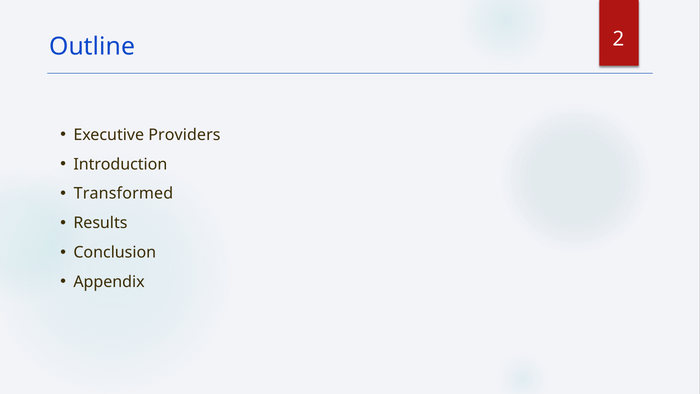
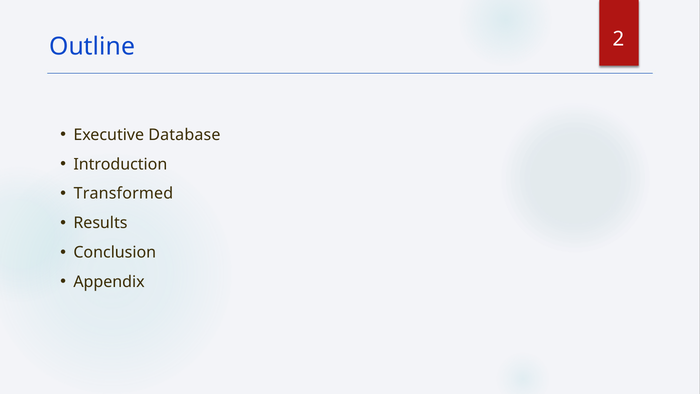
Providers: Providers -> Database (184, 135)
